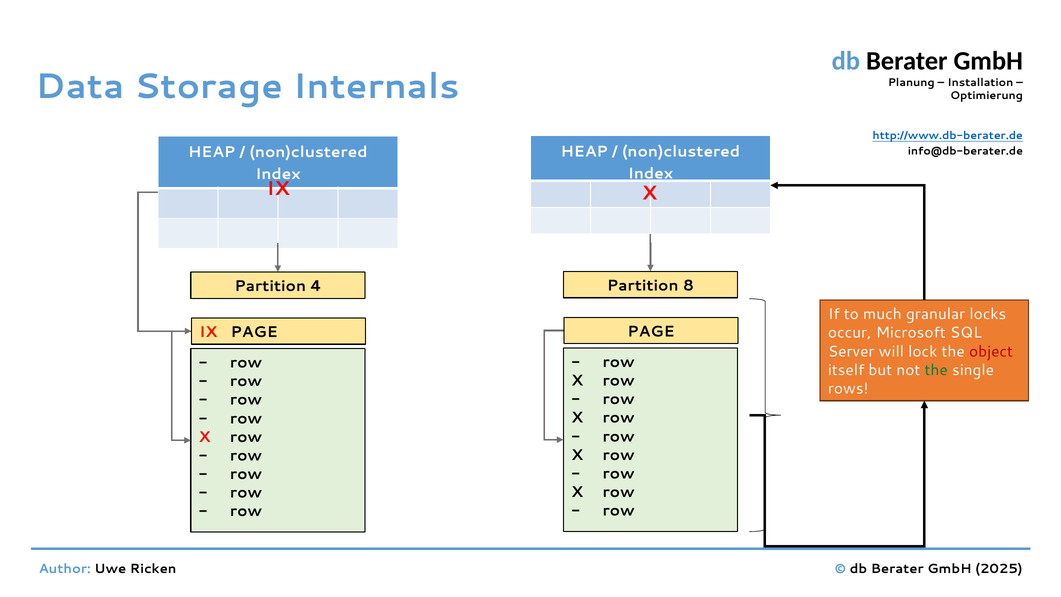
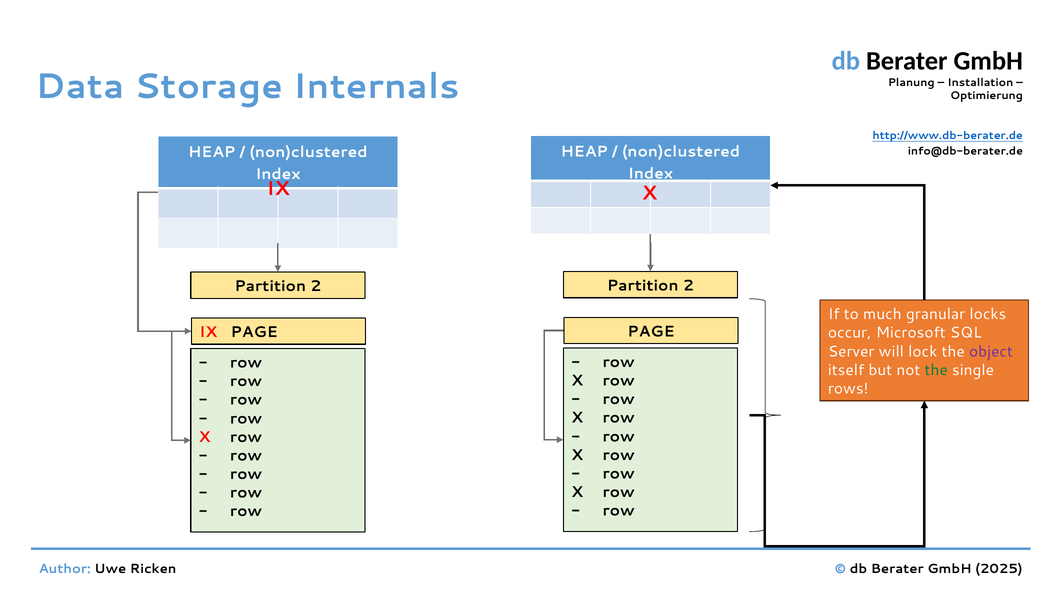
8: 8 -> 2 (688, 286)
4: 4 -> 2 (316, 286)
object colour: red -> purple (991, 351)
